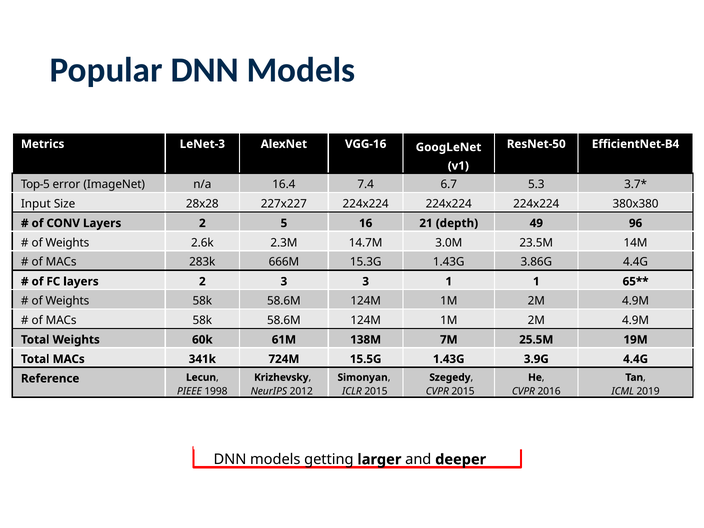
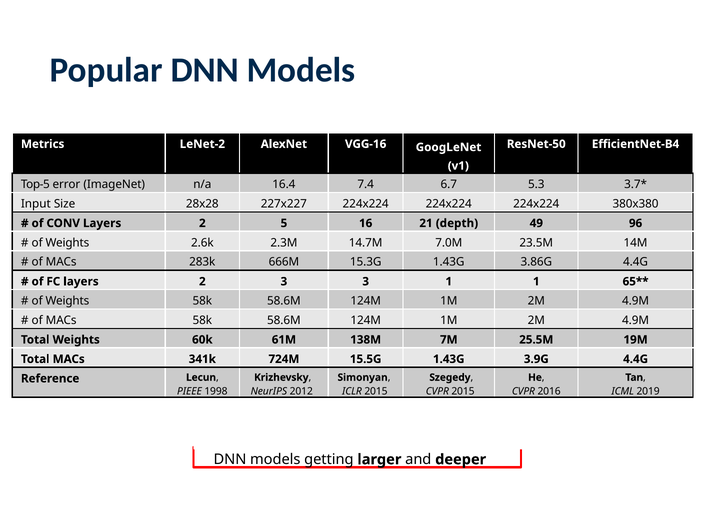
LeNet-3: LeNet-3 -> LeNet-2 (202, 144)
3.0M: 3.0M -> 7.0M (449, 243)
